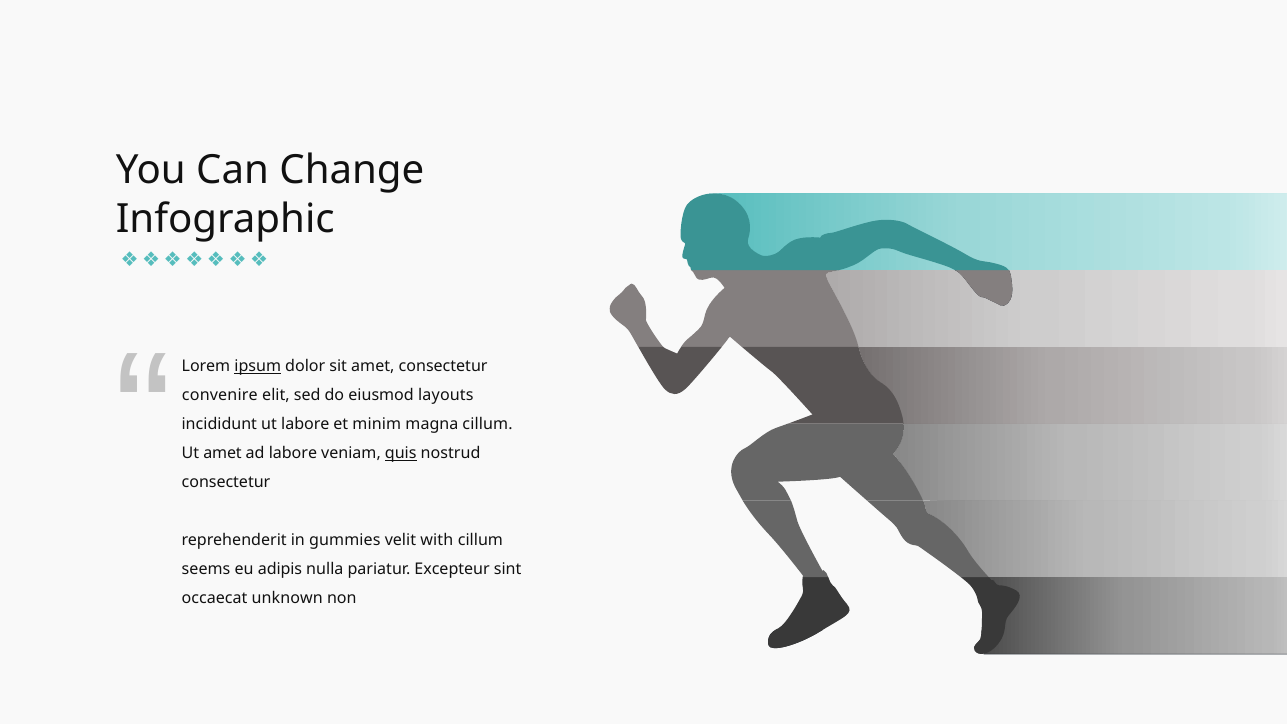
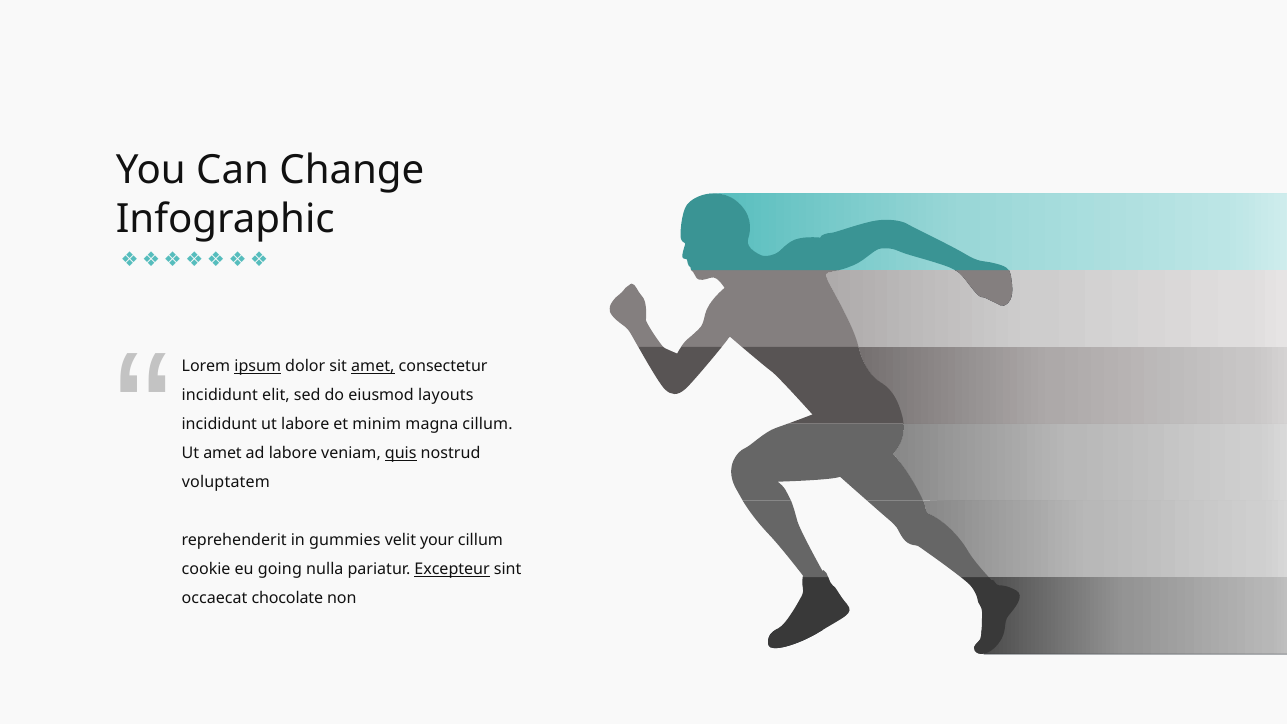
amet underline: none -> present (373, 367)
convenire: convenire -> incididunt (220, 396)
consectetur: consectetur -> voluptatem (226, 482)
with: with -> your (437, 540)
seems: seems -> cookie (206, 569)
adipis: adipis -> going (280, 569)
Excepteur underline: none -> present (452, 569)
unknown: unknown -> chocolate (287, 598)
